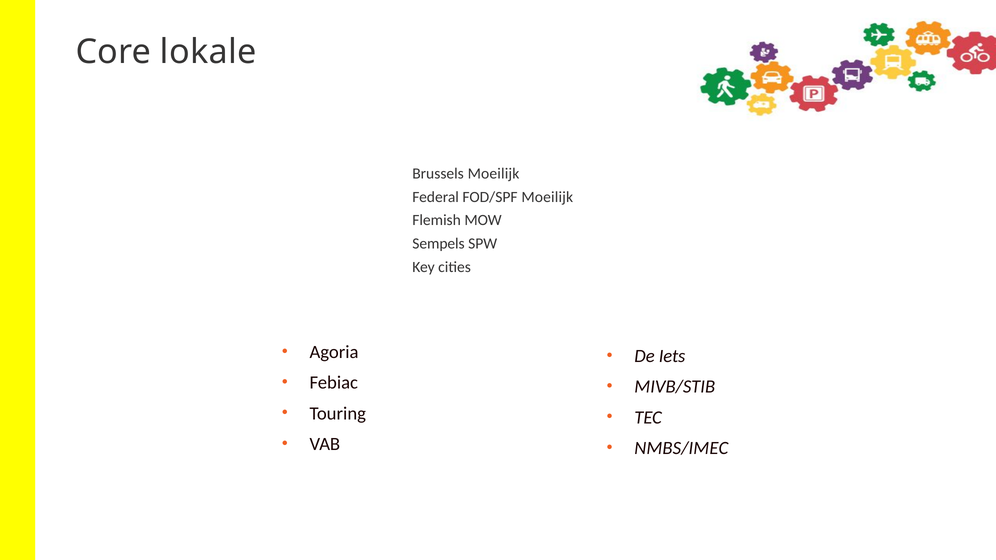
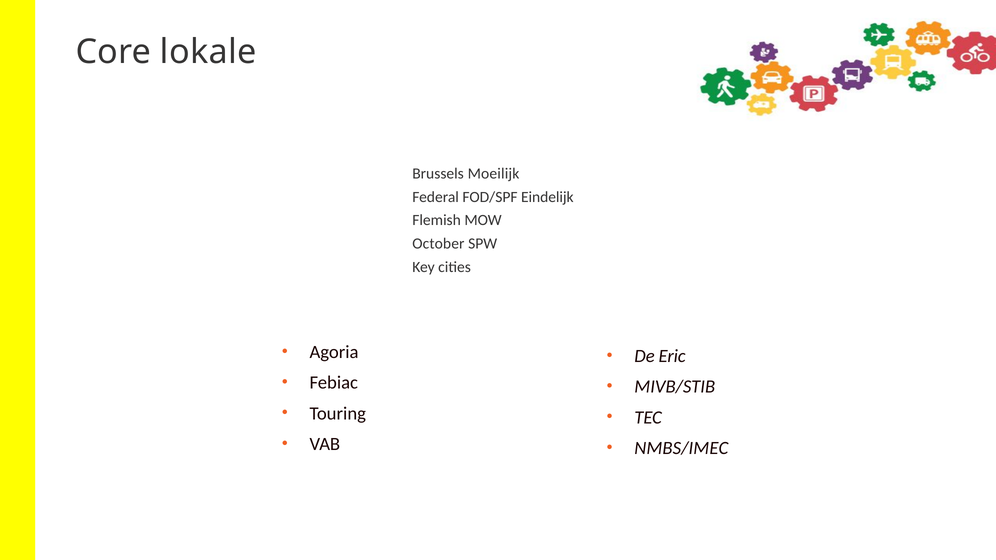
FOD/SPF Moeilijk: Moeilijk -> Eindelijk (547, 197)
Sempels: Sempels -> October (438, 244)
Iets: Iets -> Eric (672, 356)
